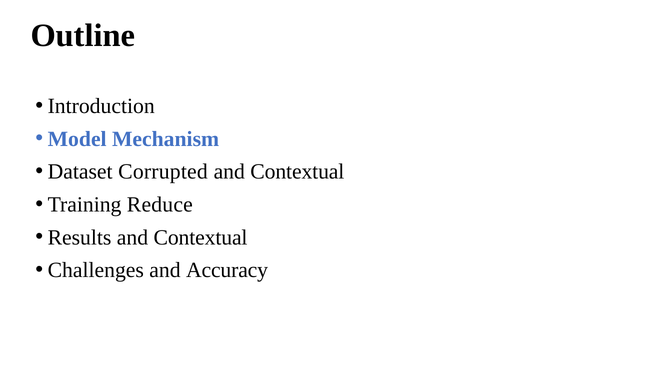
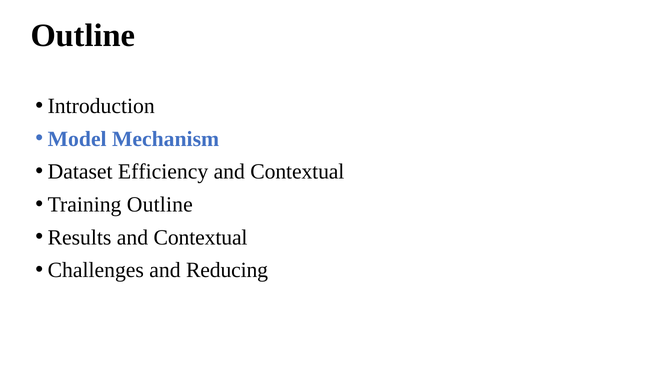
Corrupted: Corrupted -> Efficiency (163, 172)
Training Reduce: Reduce -> Outline (160, 204)
Accuracy: Accuracy -> Reducing (227, 270)
